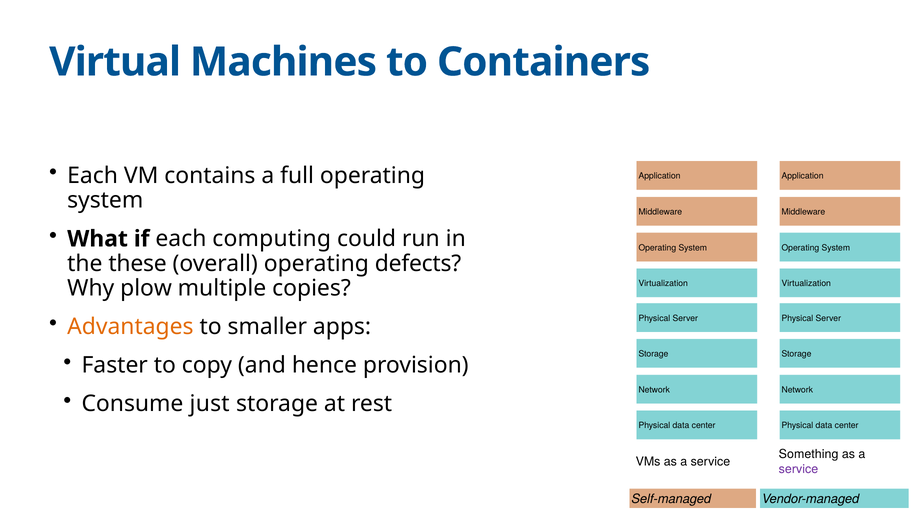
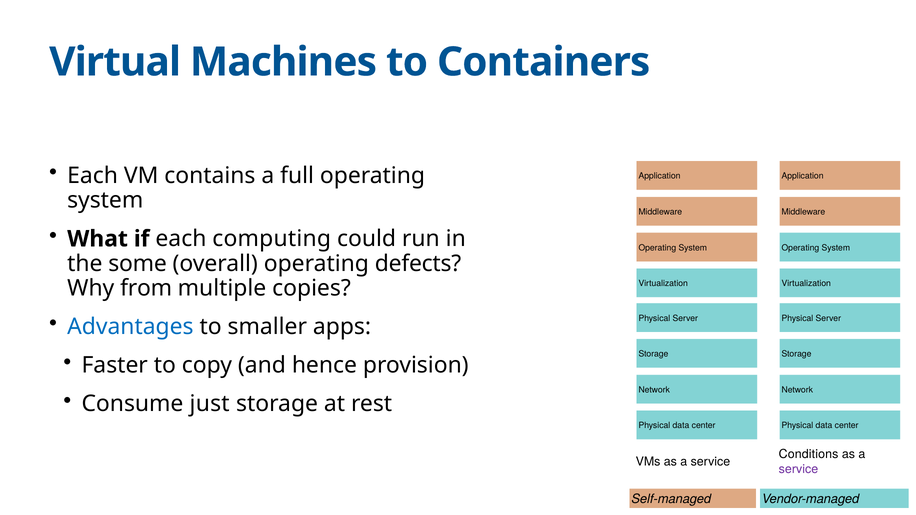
these: these -> some (138, 264)
plow: plow -> from (146, 288)
Advantages colour: orange -> blue (130, 327)
Something: Something -> Conditions (809, 455)
